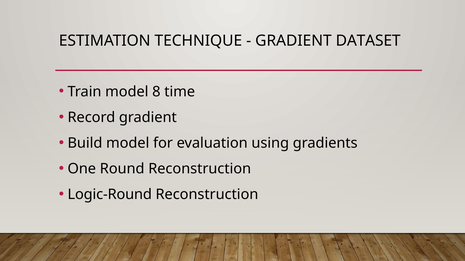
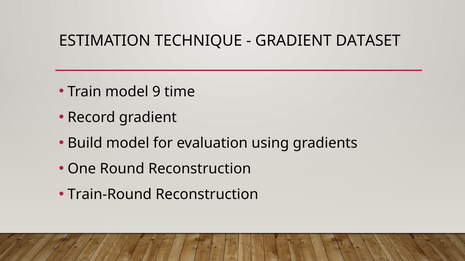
8: 8 -> 9 (156, 92)
Logic-Round: Logic-Round -> Train-Round (110, 195)
